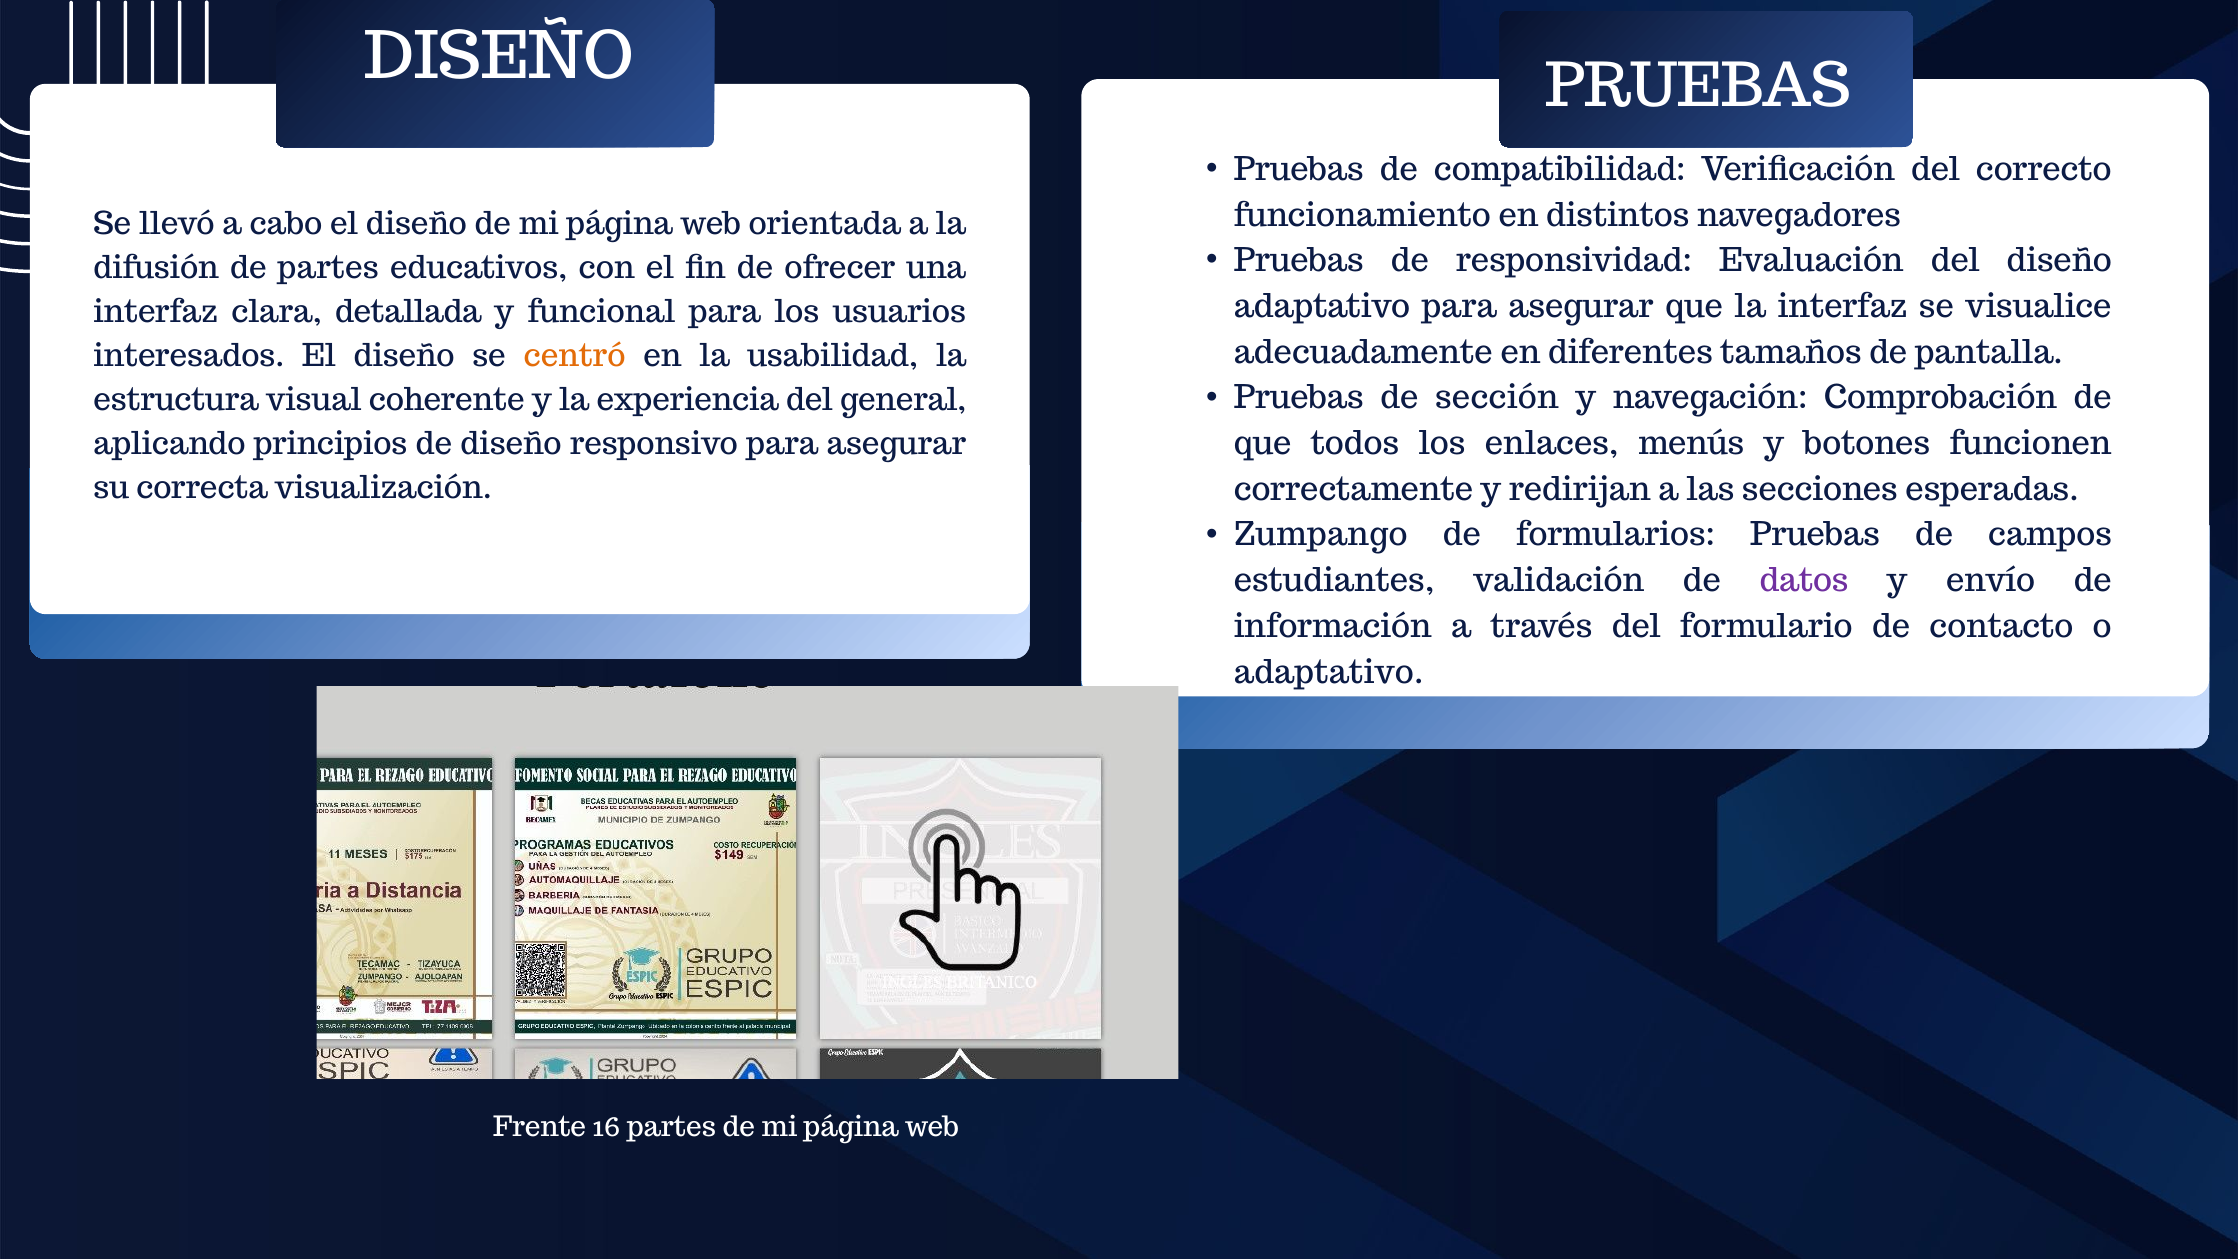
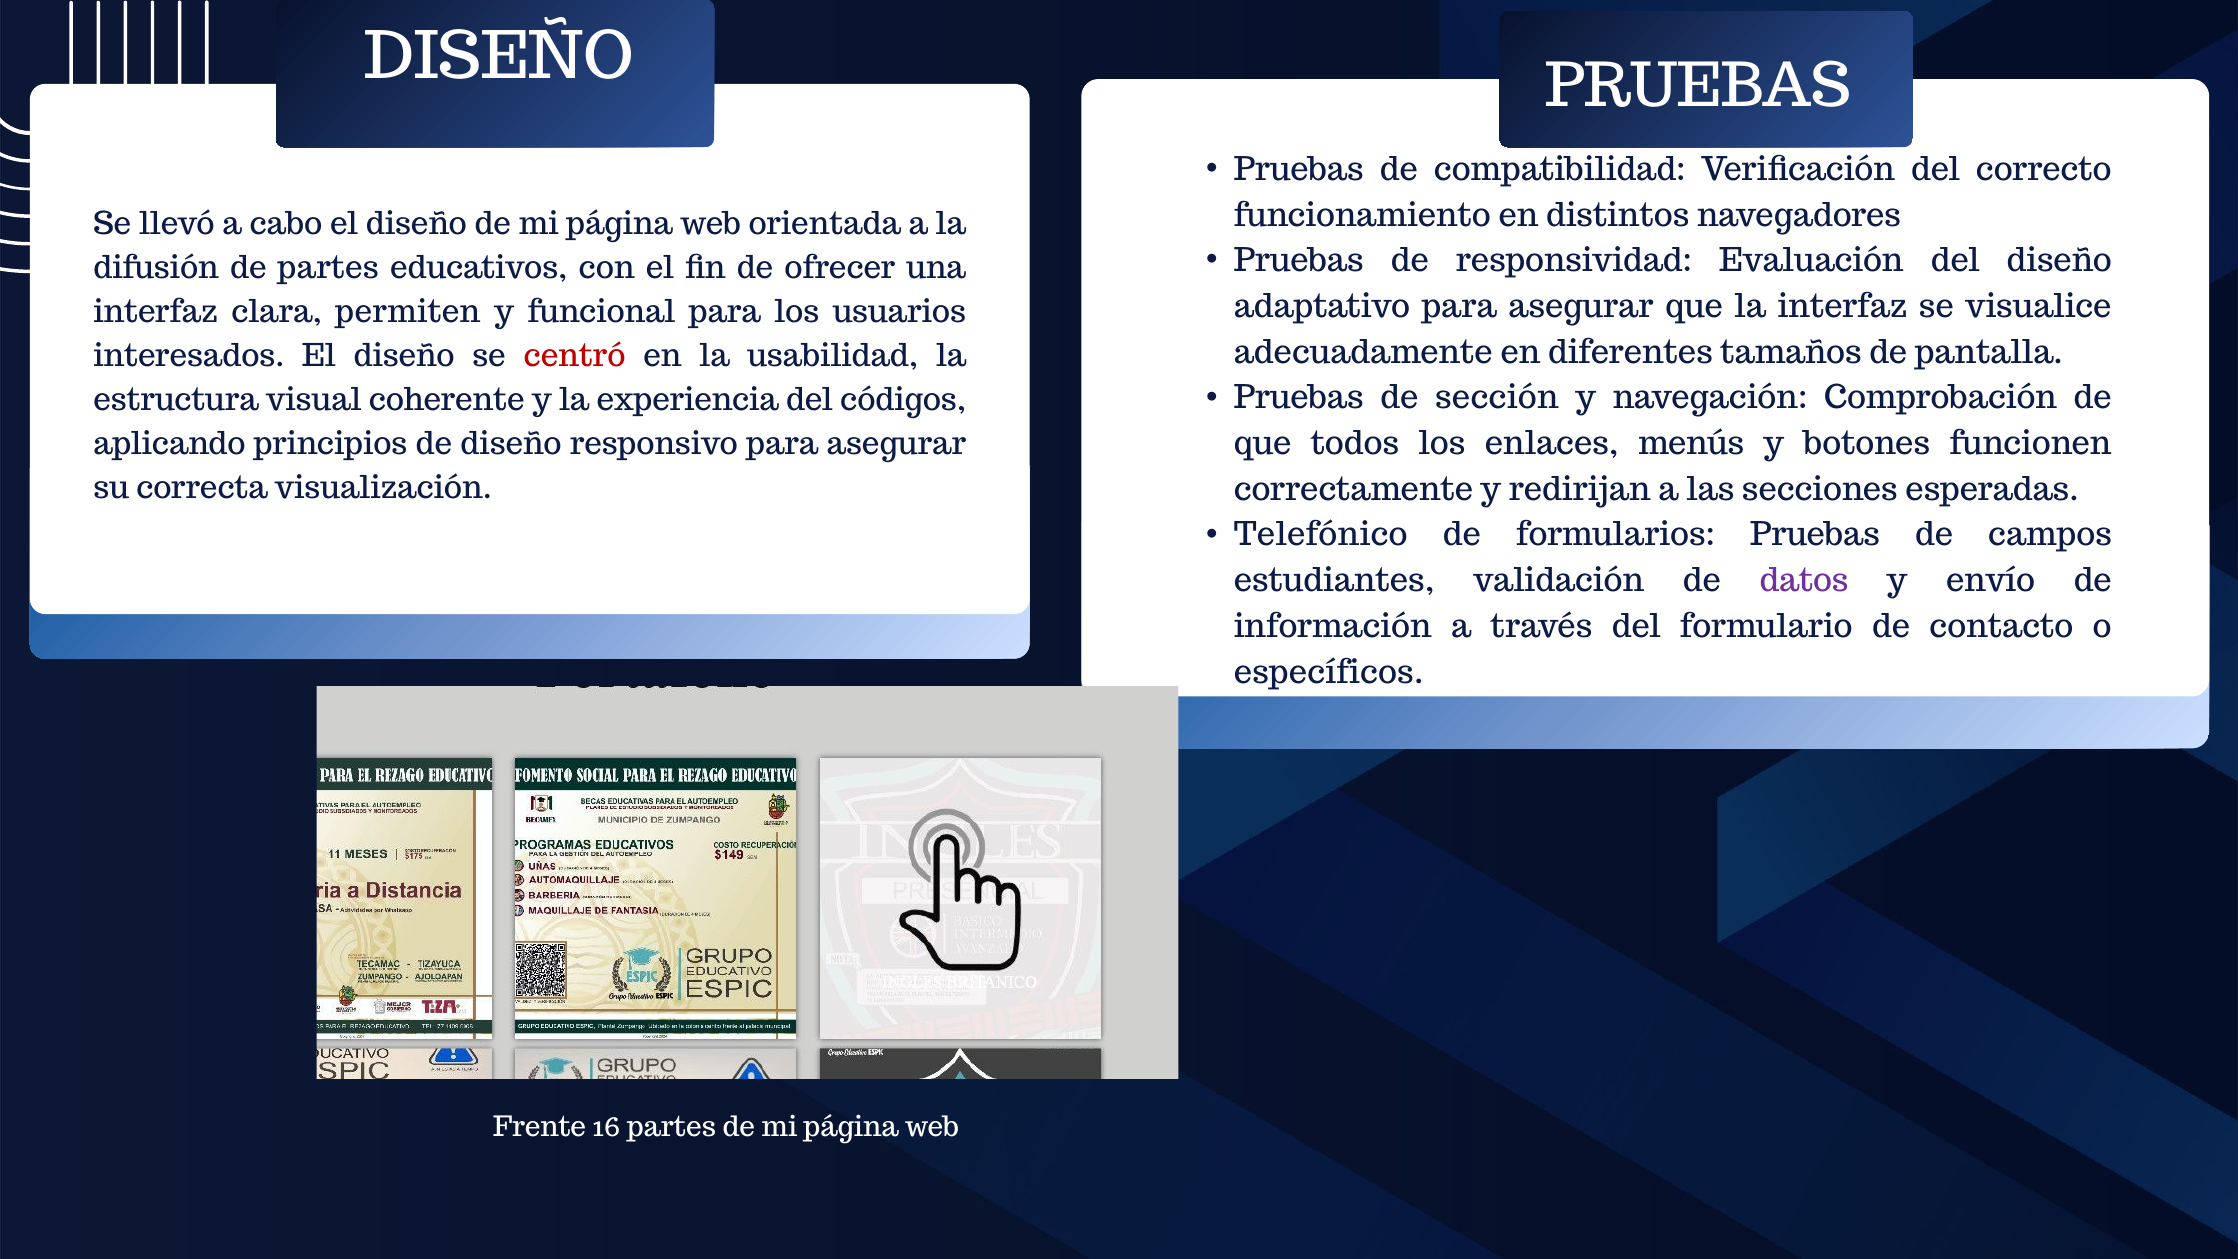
detallada: detallada -> permiten (408, 312)
centró colour: orange -> red (575, 356)
general: general -> códigos (903, 400)
Zumpango: Zumpango -> Telefónico (1321, 535)
adaptativo: adaptativo -> específicos (1329, 672)
